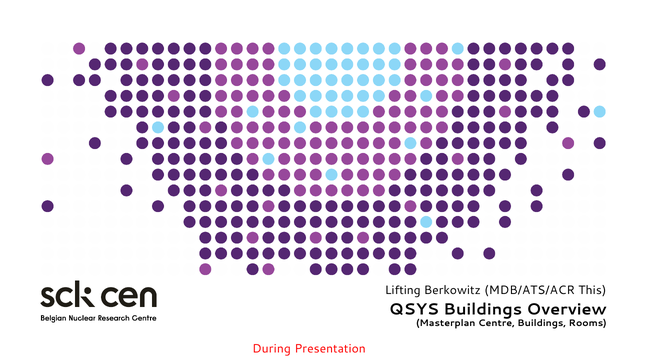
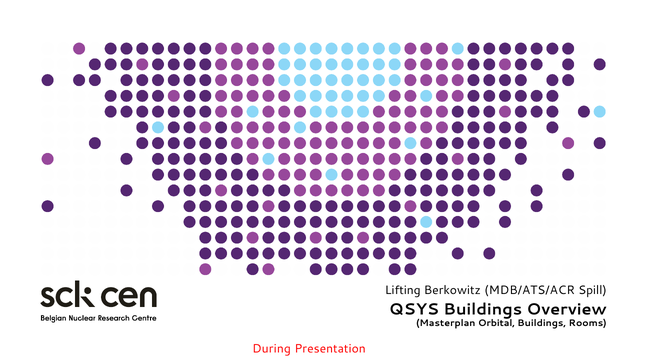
This: This -> Spill (592, 291)
Centre: Centre -> Orbital (496, 324)
